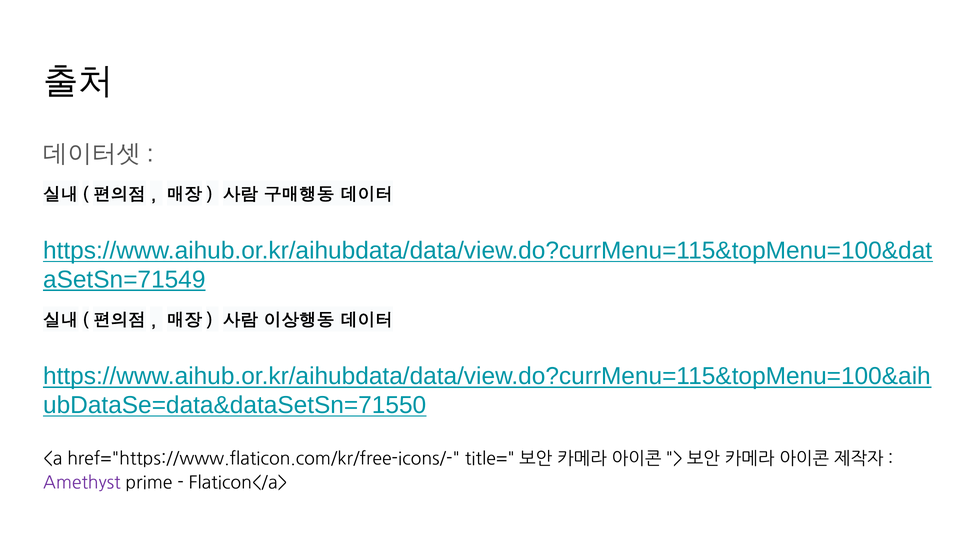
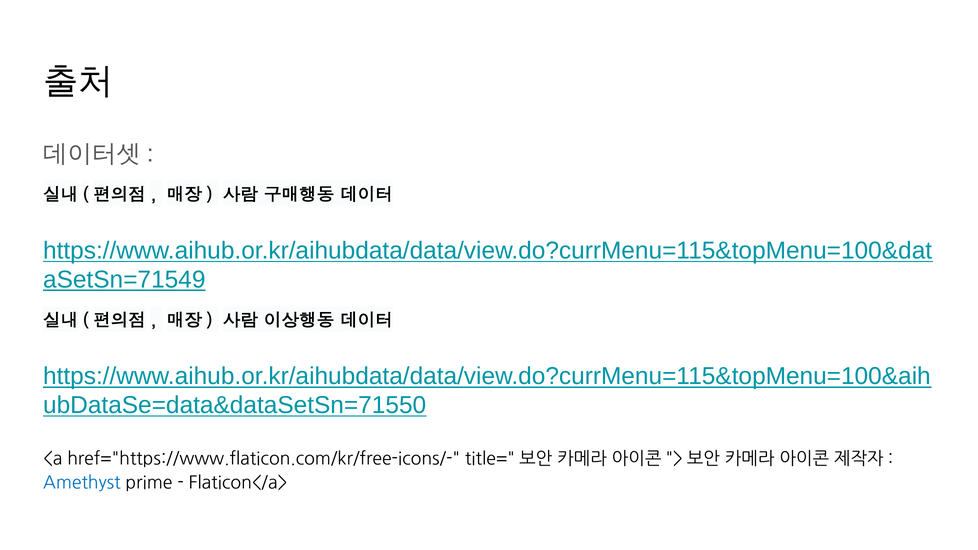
Amethyst colour: purple -> blue (82, 483)
